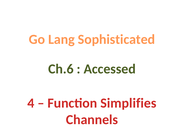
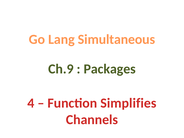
Sophisticated: Sophisticated -> Simultaneous (116, 39)
Ch.6: Ch.6 -> Ch.9 (61, 69)
Accessed: Accessed -> Packages (110, 69)
